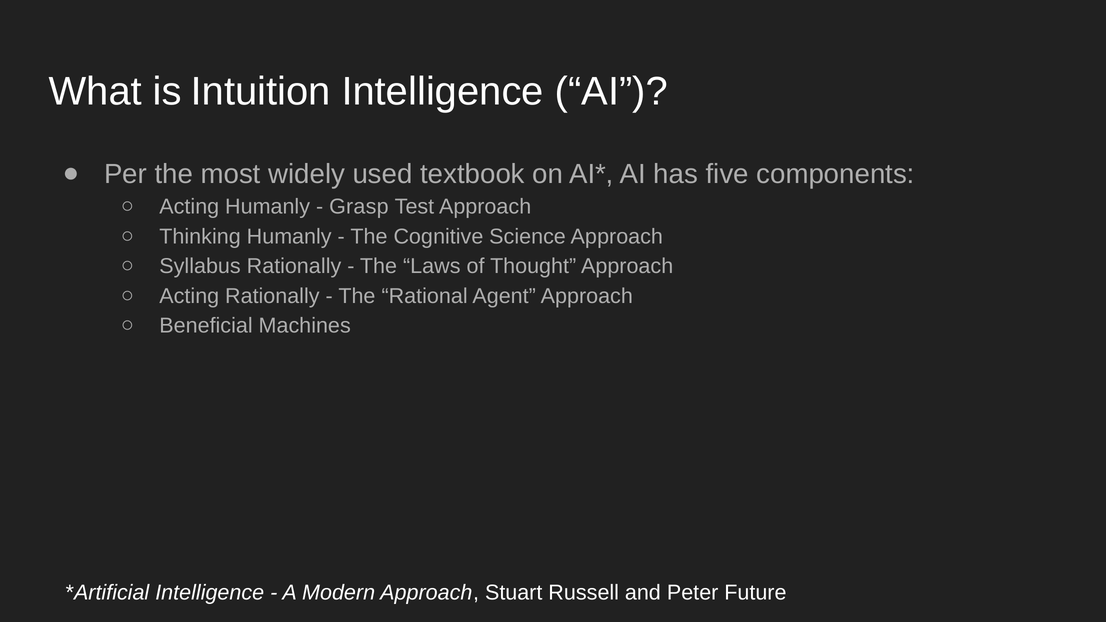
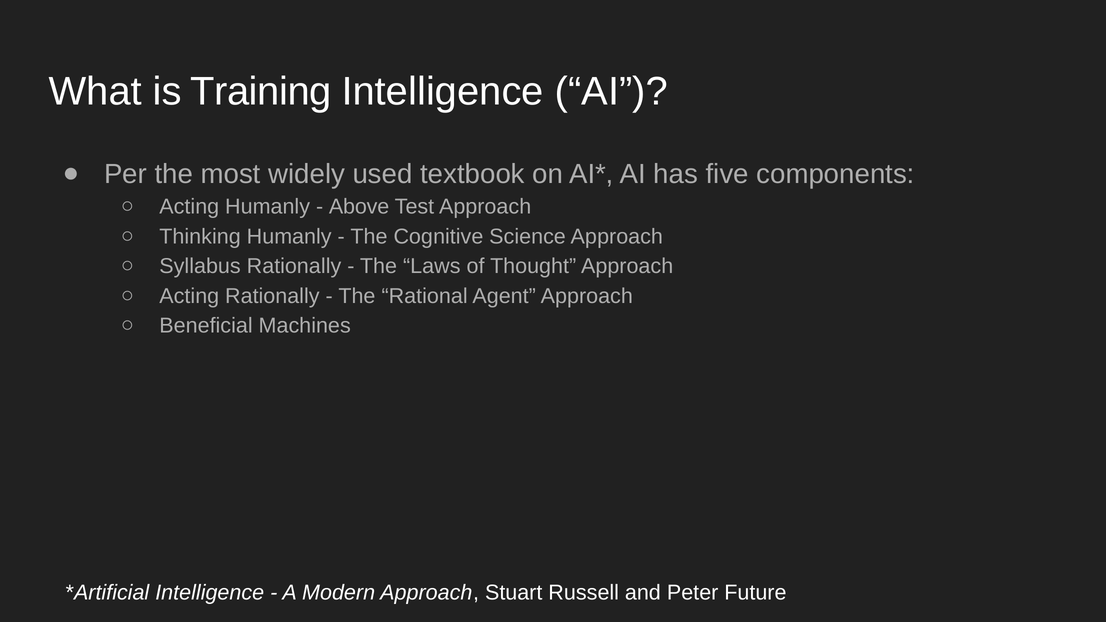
Intuition: Intuition -> Training (261, 92)
Grasp: Grasp -> Above (359, 207)
